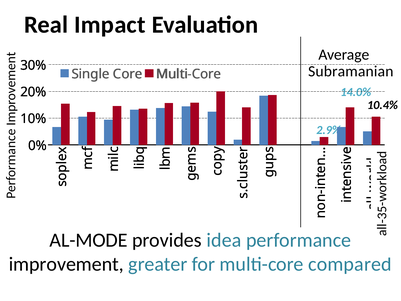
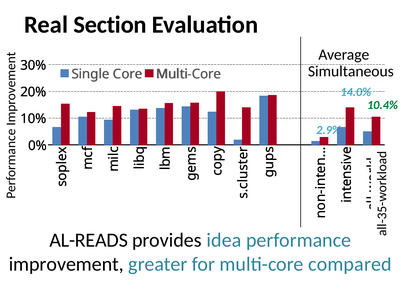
Impact: Impact -> Section (110, 25)
Subramanian: Subramanian -> Simultaneous (351, 71)
10.4% colour: black -> green (383, 105)
AL-MODE: AL-MODE -> AL-READS (89, 240)
